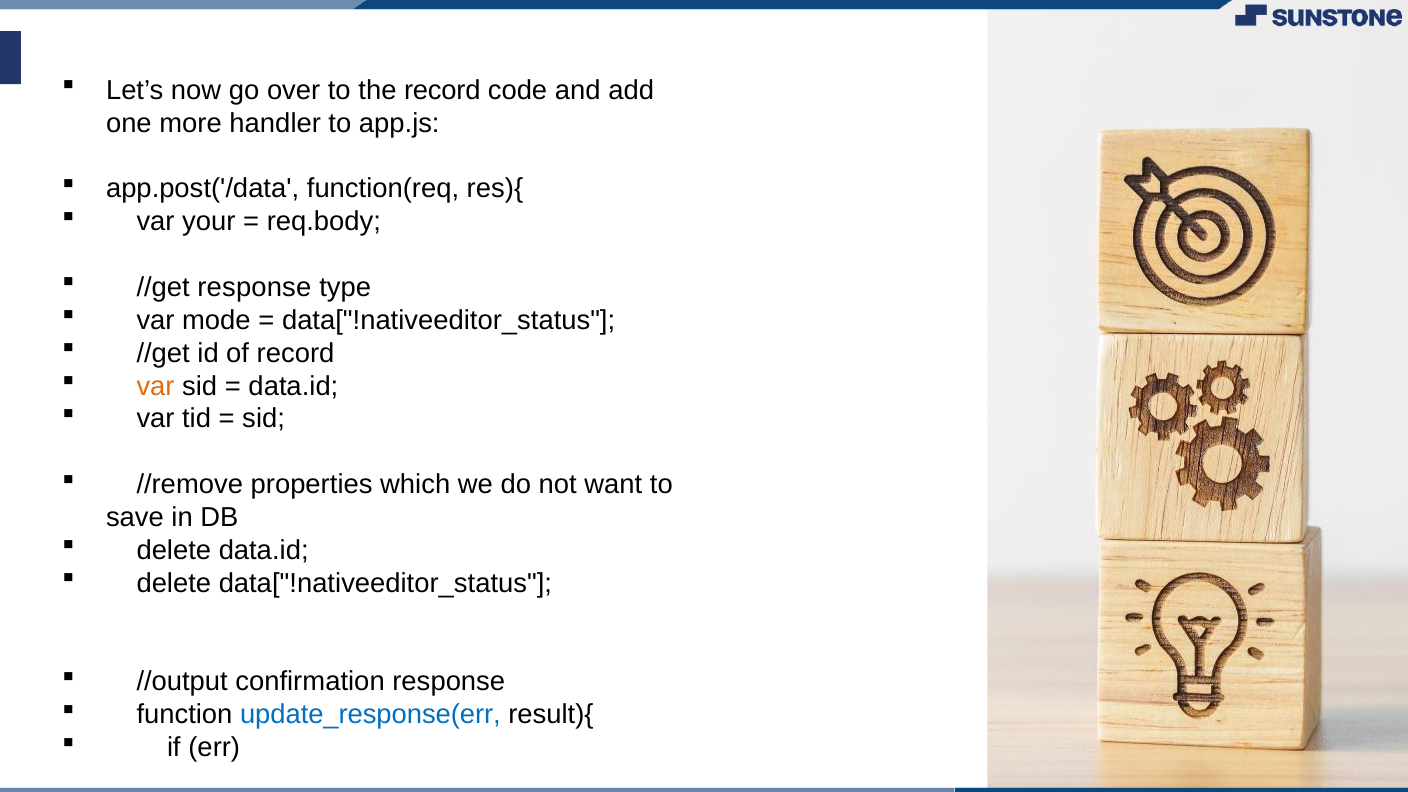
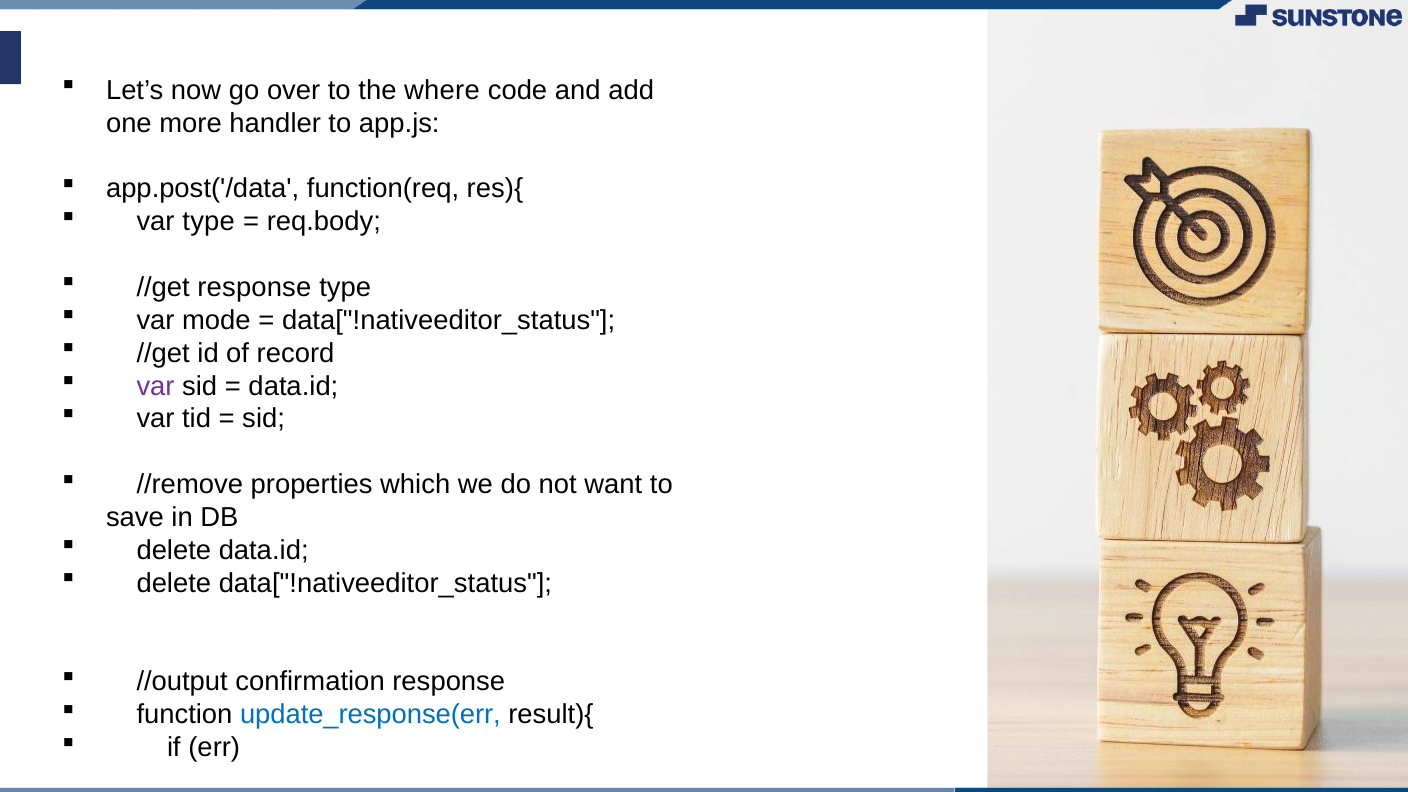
the record: record -> where (442, 90)
var your: your -> type (209, 222)
var colour: orange -> purple (156, 386)
